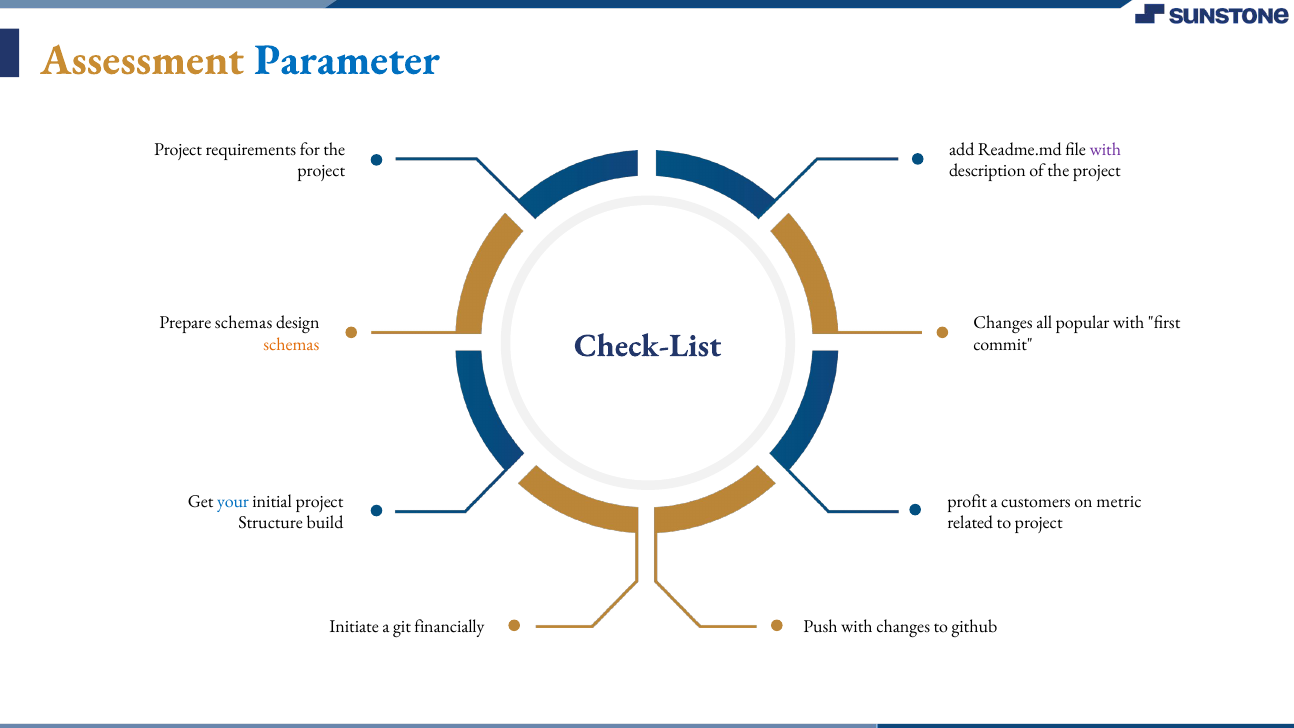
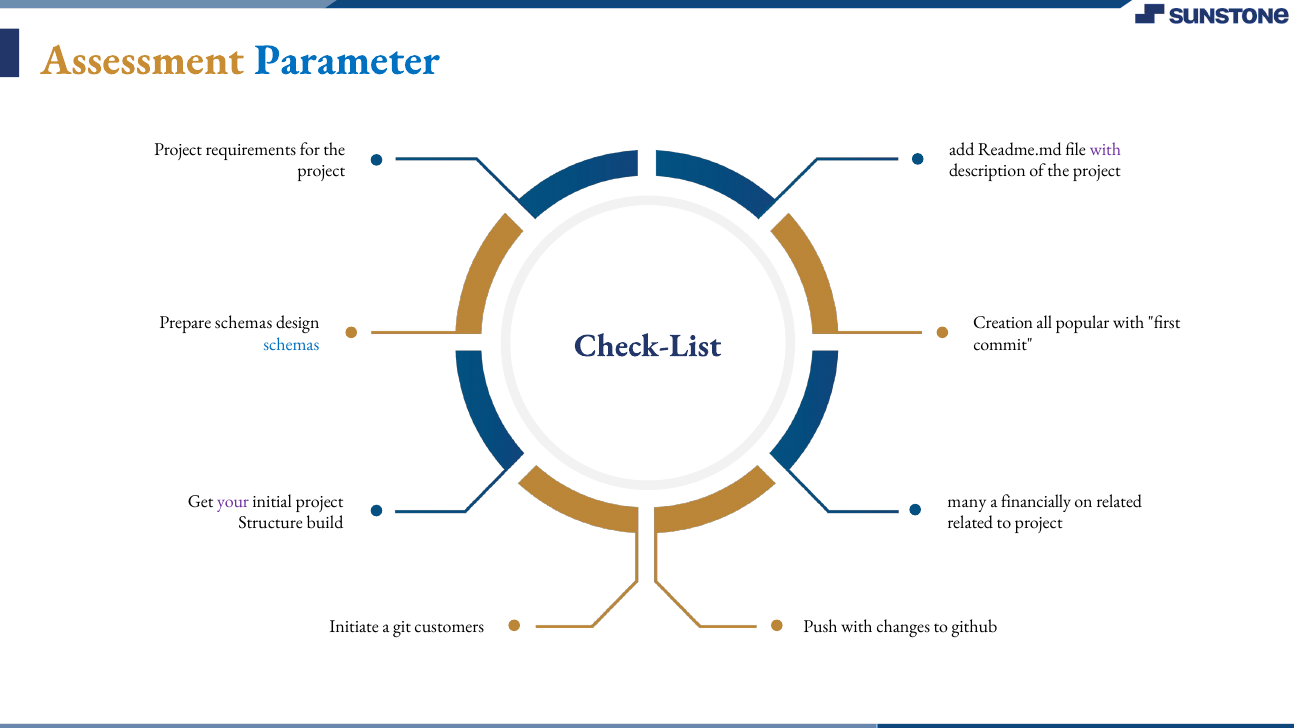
Changes: Changes -> Creation (1003, 323)
schemas colour: orange -> blue (291, 344)
your colour: blue -> purple (233, 501)
profit: profit -> many (967, 501)
customers: customers -> financially (1036, 501)
on metric: metric -> related (1119, 501)
financially: financially -> customers (449, 626)
